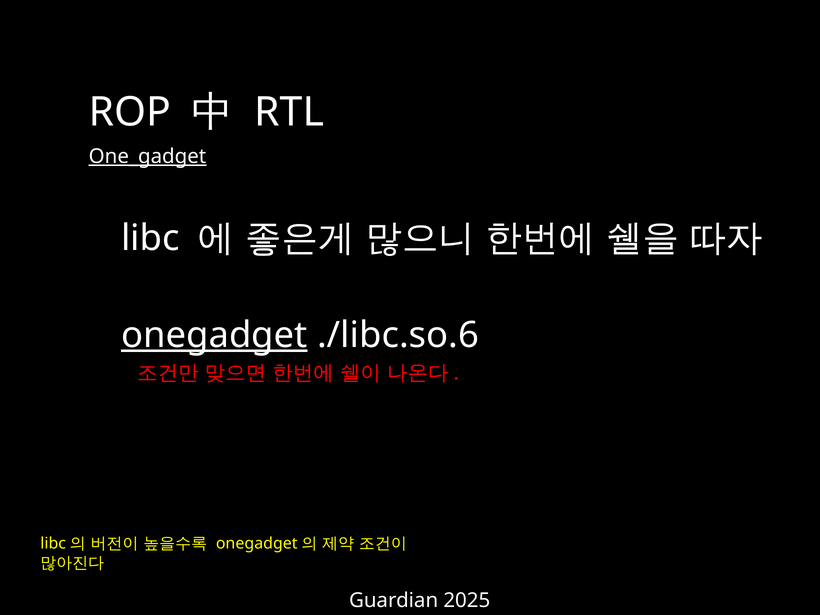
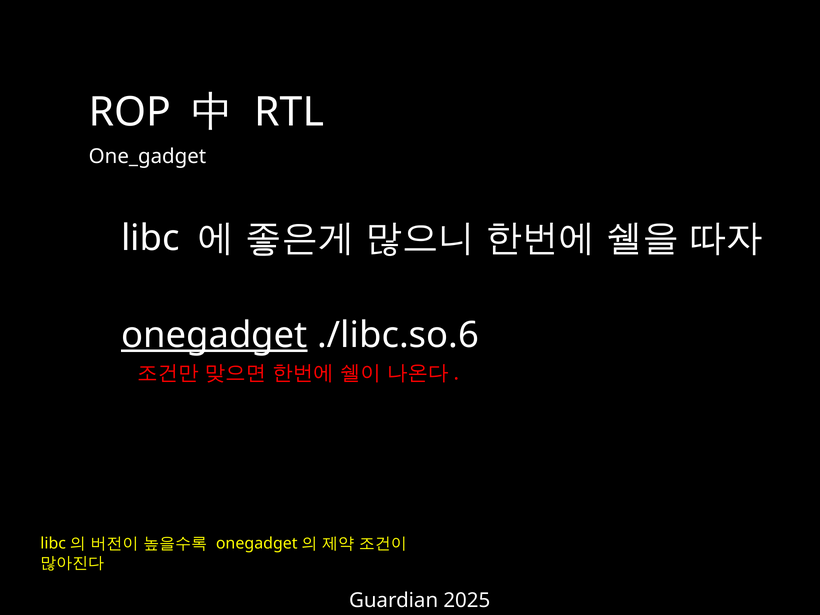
One_gadget underline: present -> none (148, 156)
